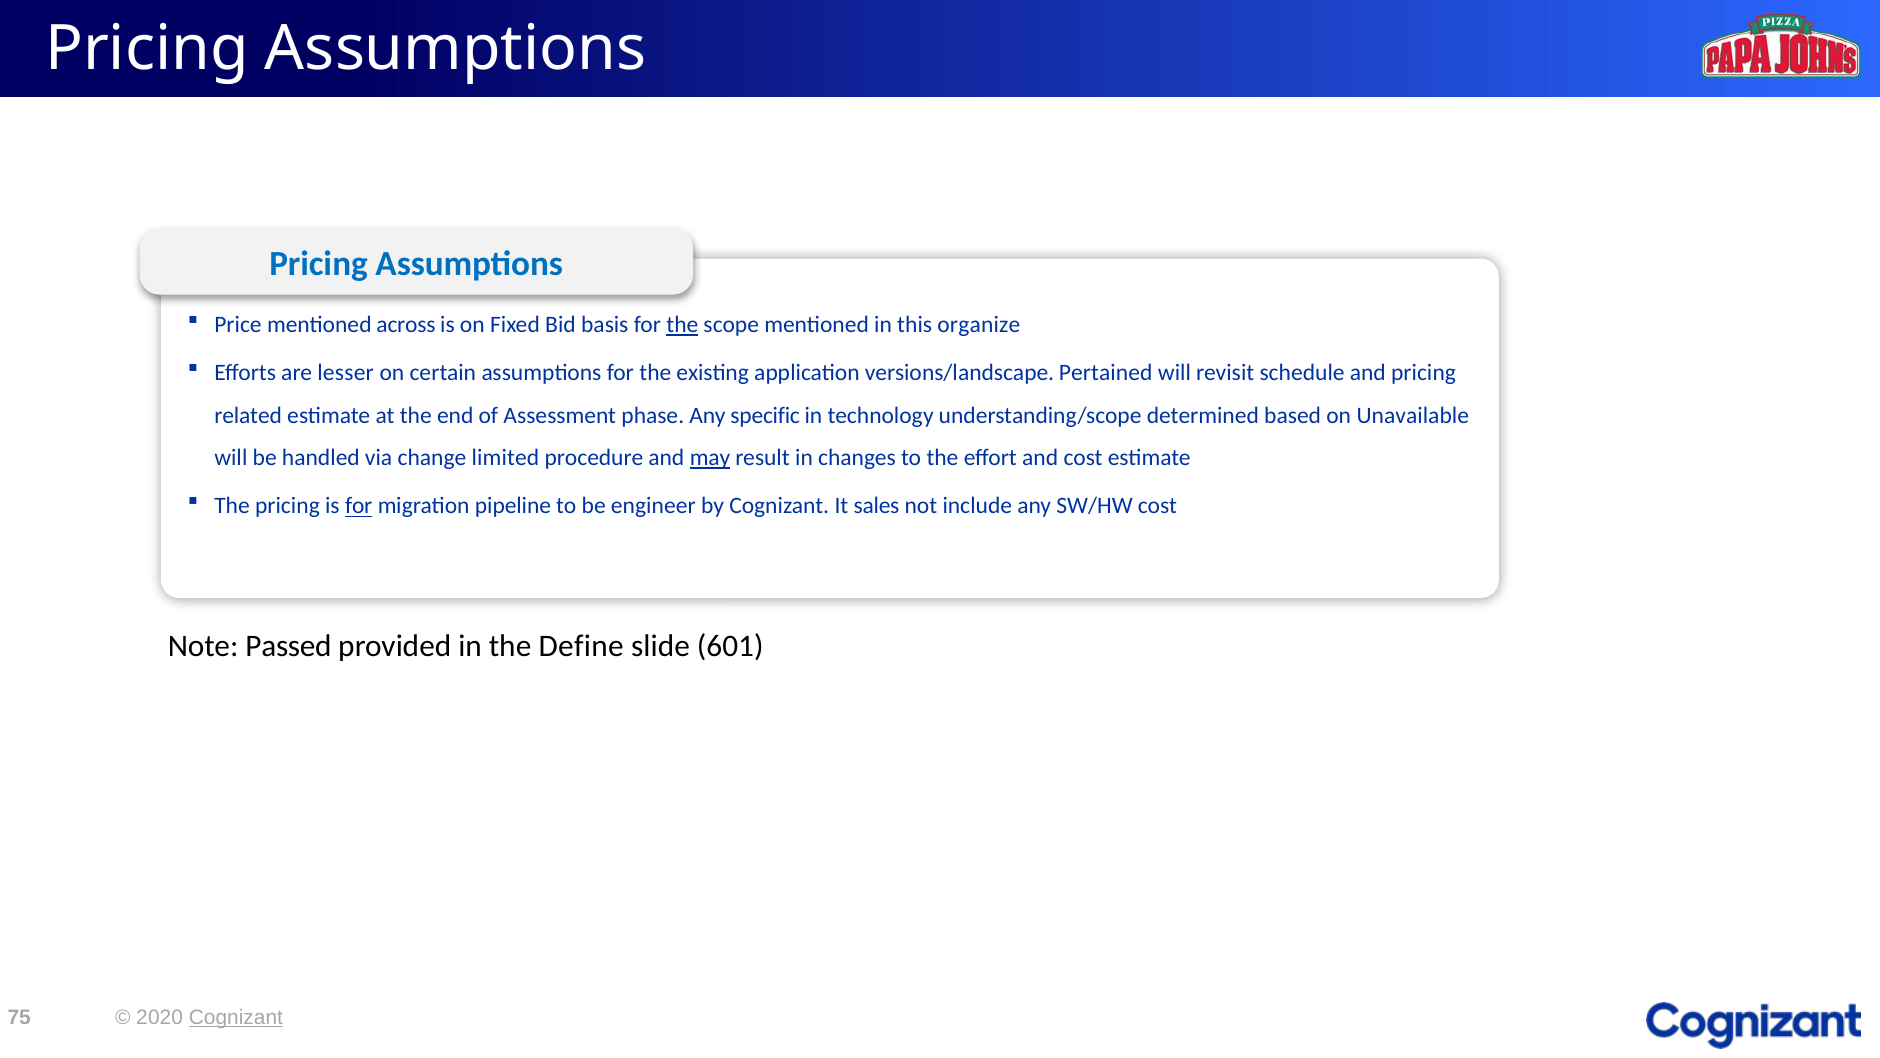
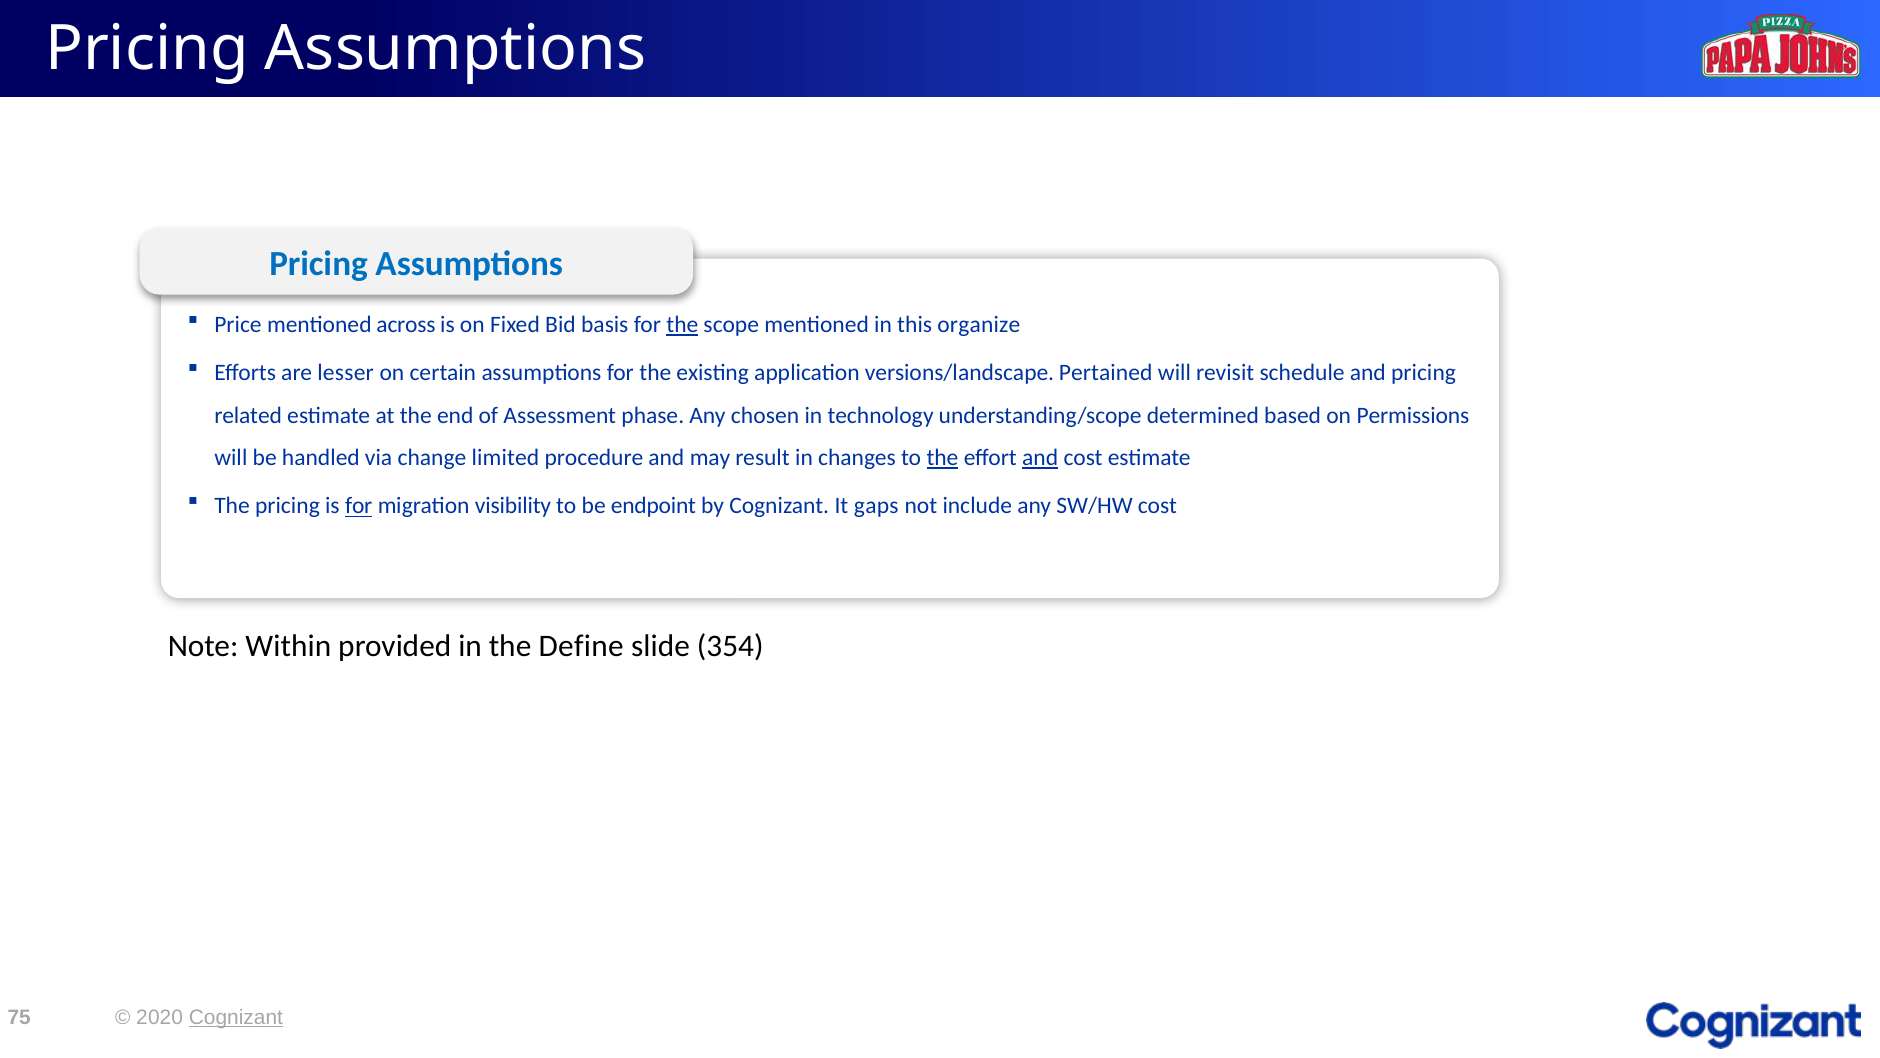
specific: specific -> chosen (765, 415)
Unavailable: Unavailable -> Permissions (1413, 415)
may underline: present -> none (710, 458)
the underline: none -> present (942, 458)
and underline: none -> present (1040, 458)
pipeline: pipeline -> visibility (513, 506)
engineer: engineer -> endpoint (653, 506)
sales: sales -> gaps (876, 506)
Passed: Passed -> Within (288, 646)
601: 601 -> 354 (730, 646)
